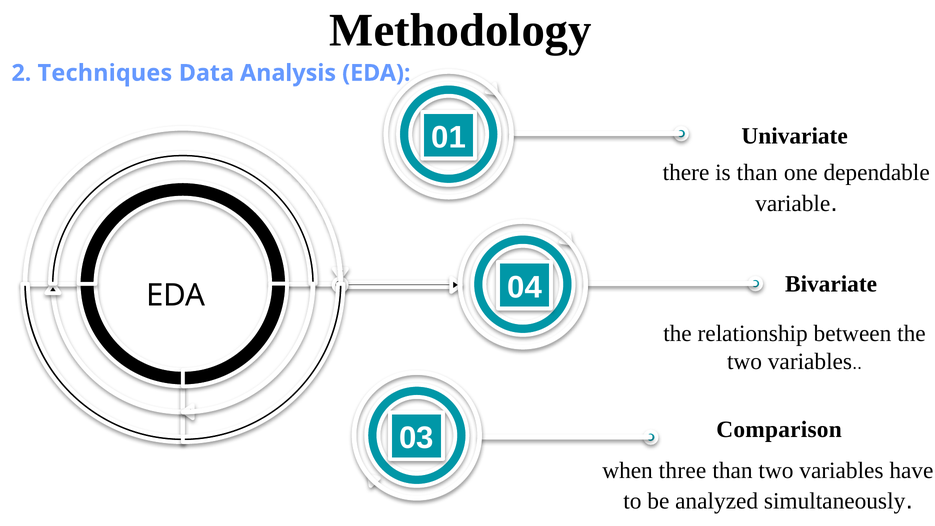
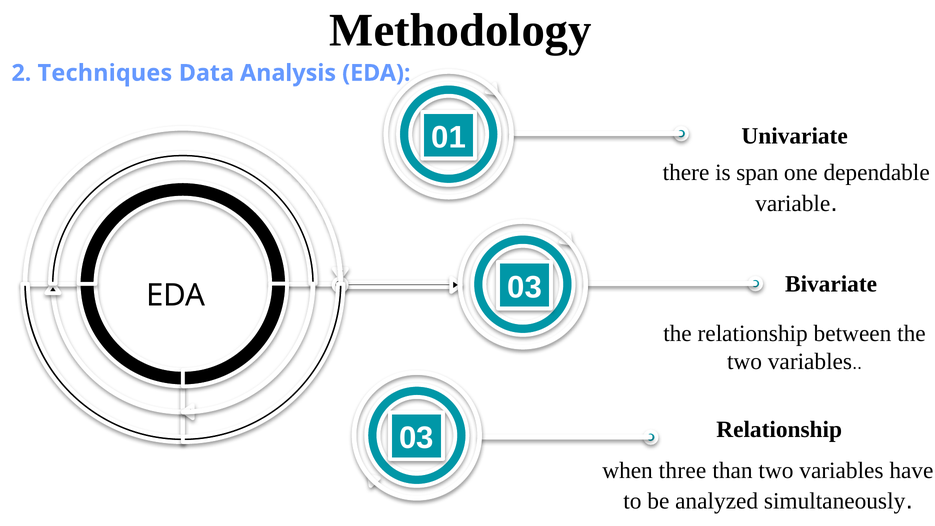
is than: than -> span (757, 173)
EDA 04: 04 -> 03 (525, 287)
Comparison: Comparison -> Relationship (779, 430)
